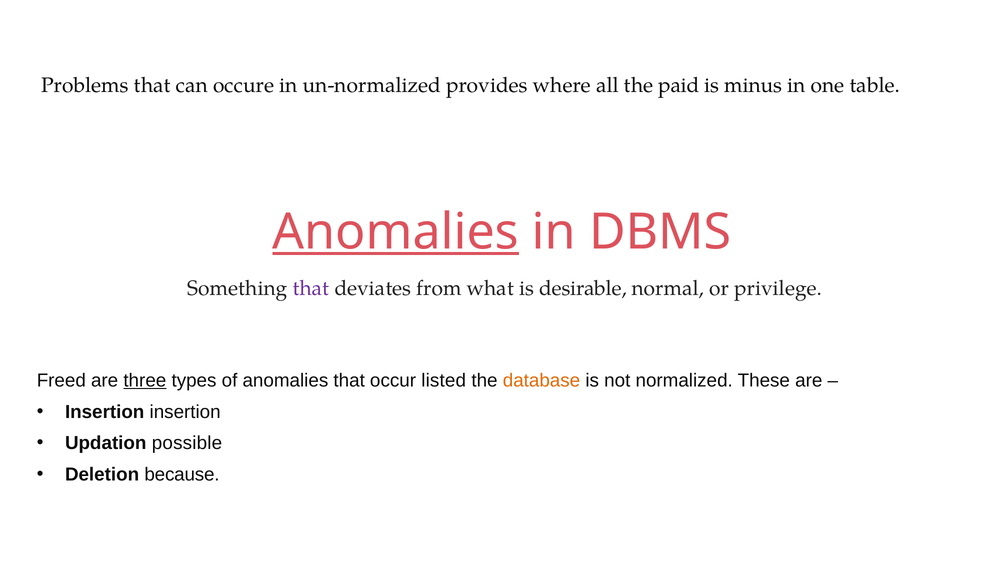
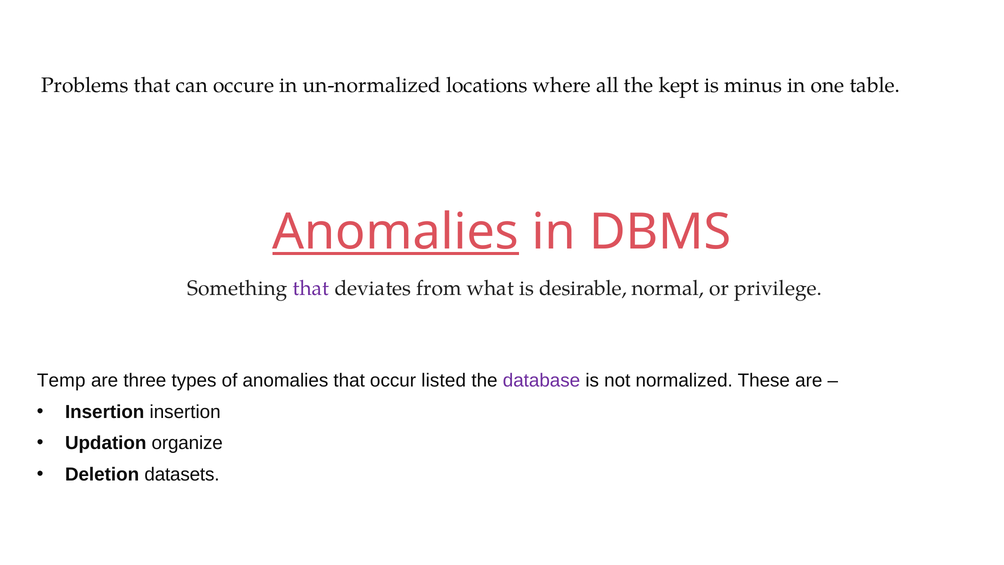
provides: provides -> locations (487, 85)
paid: paid -> kept (679, 85)
Freed: Freed -> Temp (61, 380)
three underline: present -> none (145, 380)
database colour: orange -> purple (542, 380)
possible: possible -> organize (187, 443)
because: because -> datasets (182, 474)
